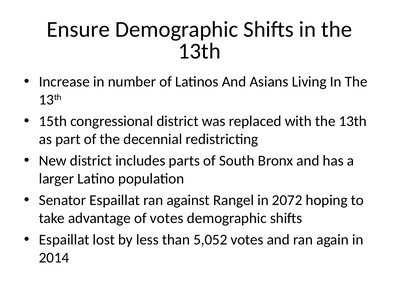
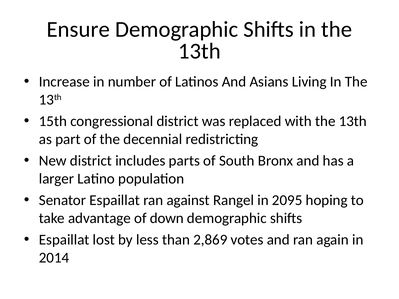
2072: 2072 -> 2095 (287, 200)
of votes: votes -> down (167, 218)
5,052: 5,052 -> 2,869 (210, 240)
